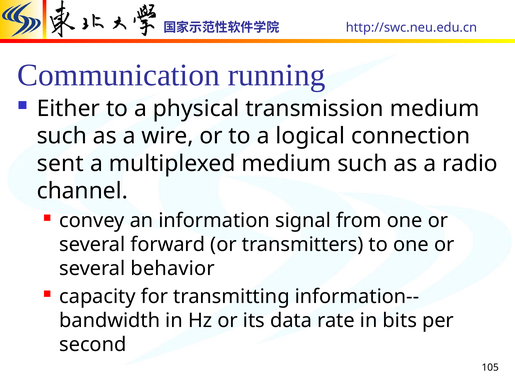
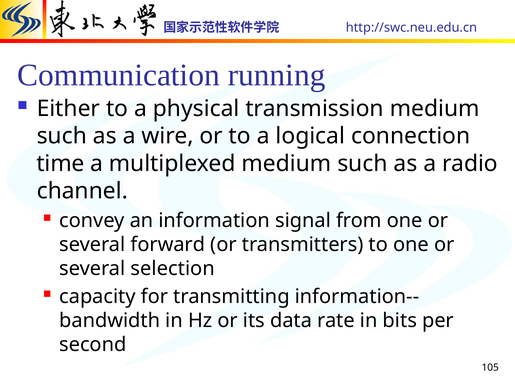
sent: sent -> time (61, 164)
behavior: behavior -> selection (173, 269)
